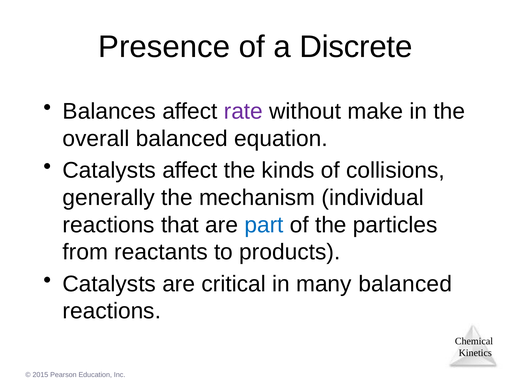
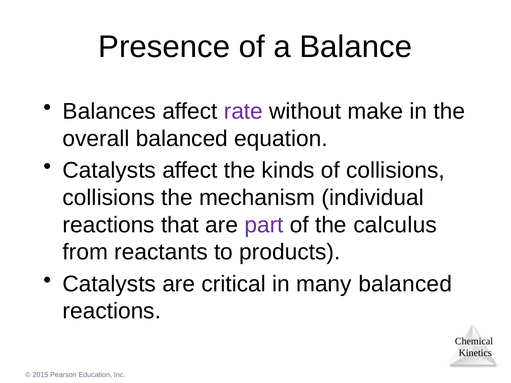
Discrete: Discrete -> Balance (356, 47)
generally: generally -> collisions (109, 198)
part colour: blue -> purple (264, 225)
particles: particles -> calculus (395, 225)
